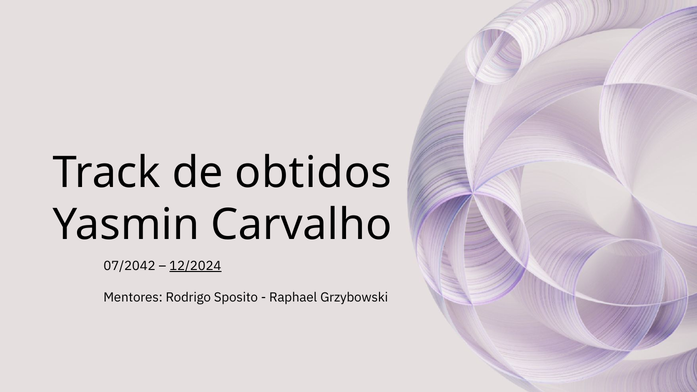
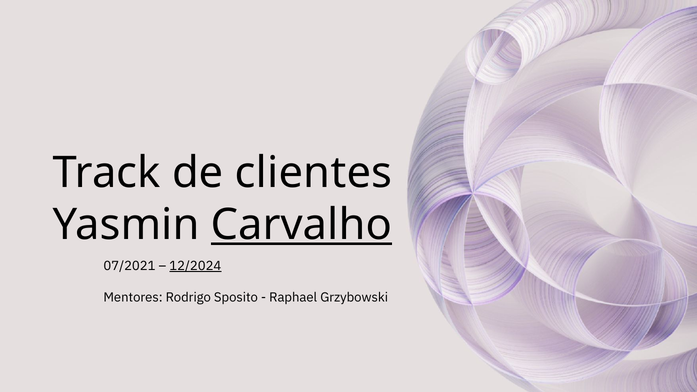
obtidos: obtidos -> clientes (313, 173)
Carvalho underline: none -> present (301, 225)
07/2042: 07/2042 -> 07/2021 (129, 266)
